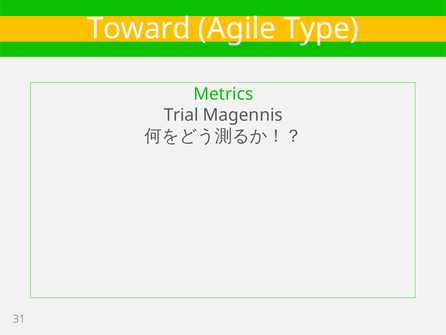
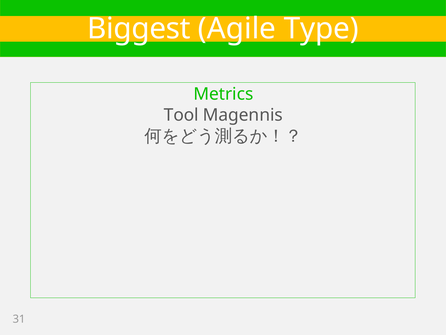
Toward: Toward -> Biggest (139, 29)
Trial: Trial -> Tool (181, 115)
